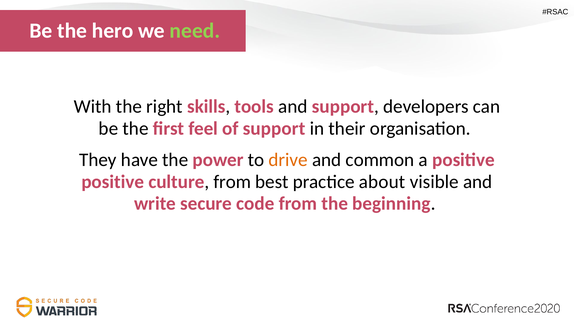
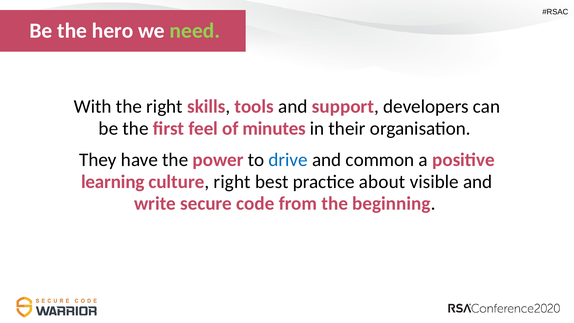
of support: support -> minutes (274, 128)
drive colour: orange -> blue (288, 160)
positive: positive -> learning (113, 182)
culture from: from -> right (232, 182)
